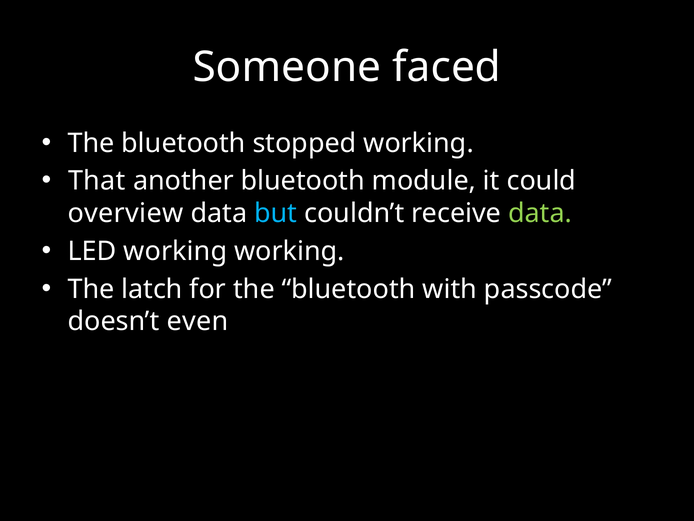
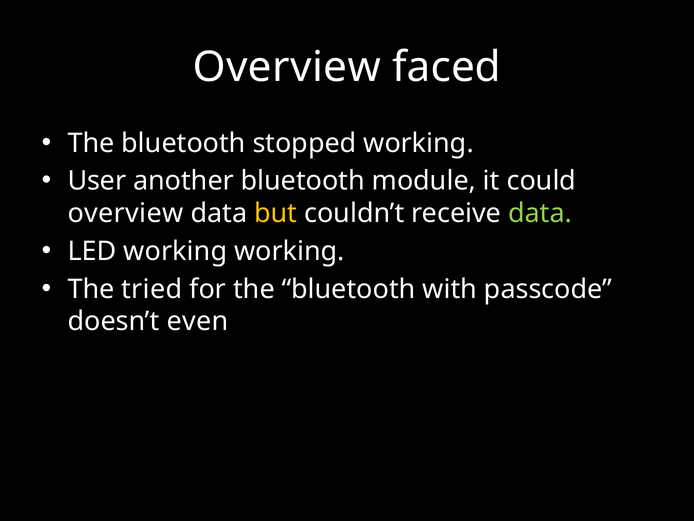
Someone: Someone -> Overview (287, 67)
That: That -> User (97, 181)
but colour: light blue -> yellow (276, 213)
latch: latch -> tried (152, 289)
